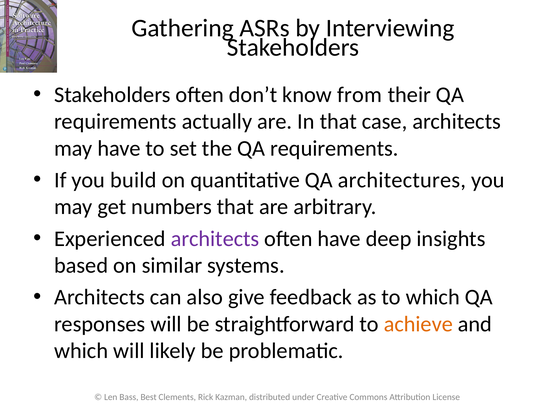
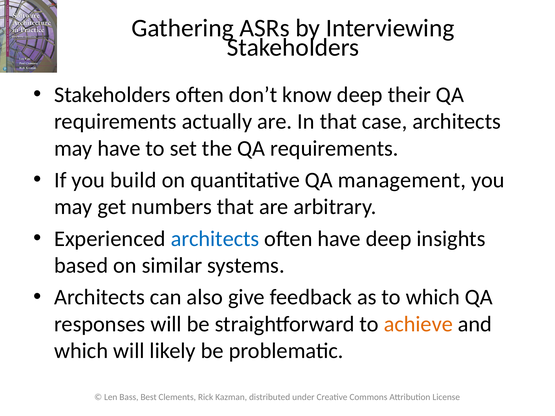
know from: from -> deep (360, 95)
architectures: architectures -> management (402, 180)
architects colour: purple -> blue (215, 239)
